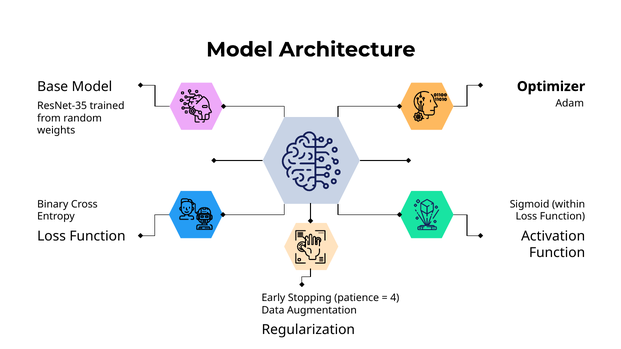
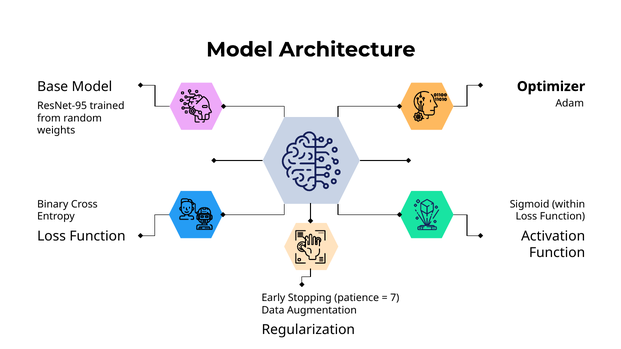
ResNet-35: ResNet-35 -> ResNet-95 (62, 106)
4: 4 -> 7 (395, 298)
